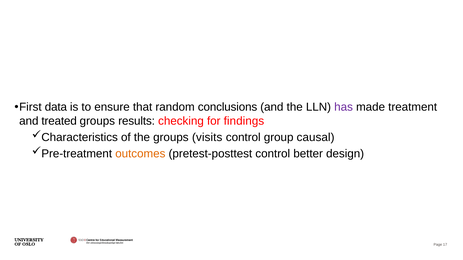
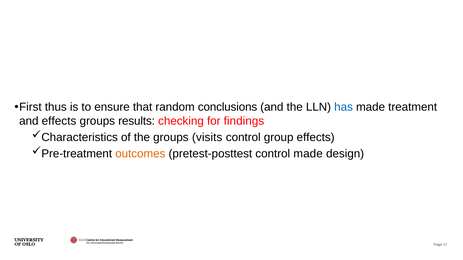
data: data -> thus (56, 107)
has colour: purple -> blue (344, 107)
and treated: treated -> effects (59, 121)
group causal: causal -> effects (316, 138)
control better: better -> made (308, 154)
